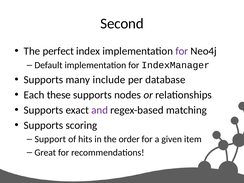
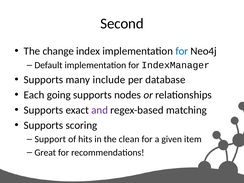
perfect: perfect -> change (58, 51)
for colour: purple -> blue (182, 51)
these: these -> going (59, 95)
order: order -> clean (129, 139)
